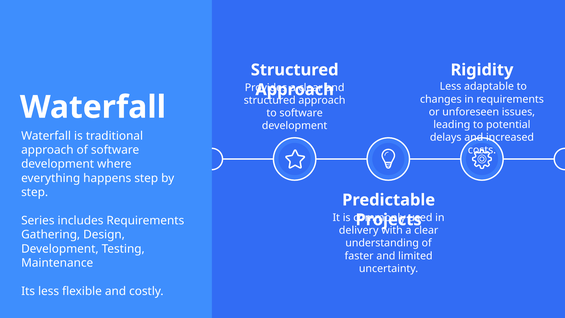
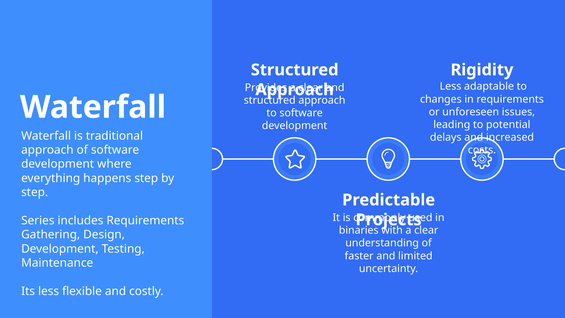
delivery: delivery -> binaries (359, 230)
